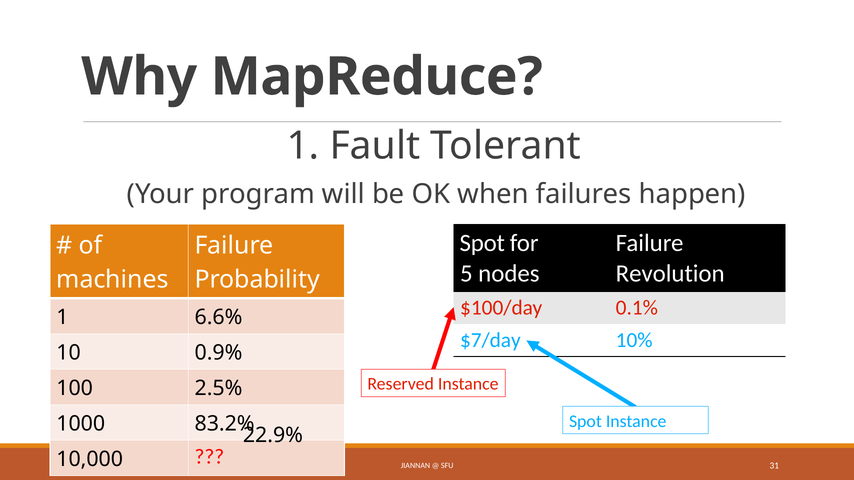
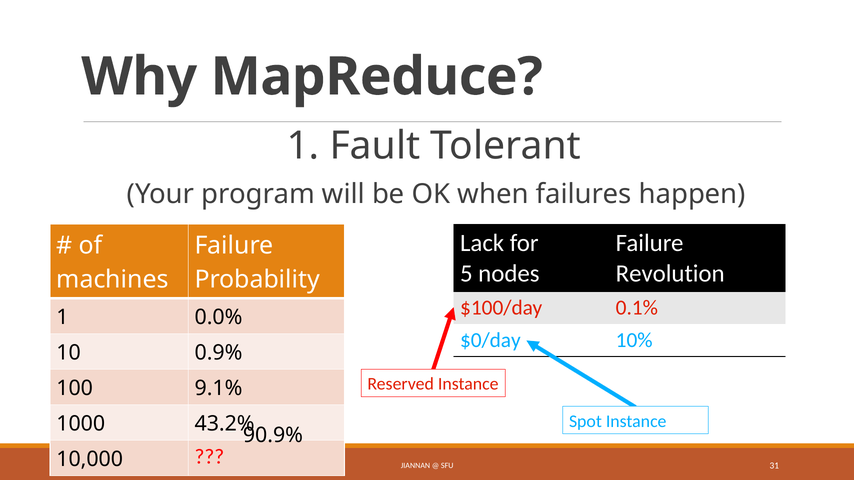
Spot: Spot -> Lack (482, 243)
6.6%: 6.6% -> 0.0% (219, 317)
$7/day: $7/day -> $0/day (490, 341)
2.5%: 2.5% -> 9.1% (219, 388)
83.2%: 83.2% -> 43.2% (225, 424)
22.9%: 22.9% -> 90.9% (273, 436)
